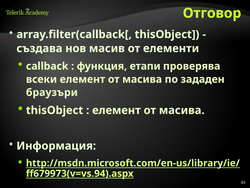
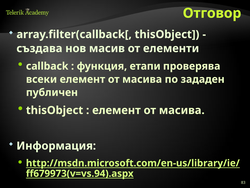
браузъри: браузъри -> публичен (52, 92)
